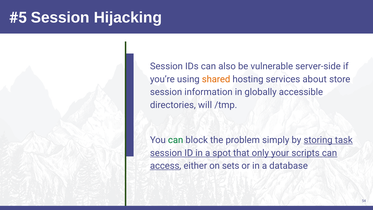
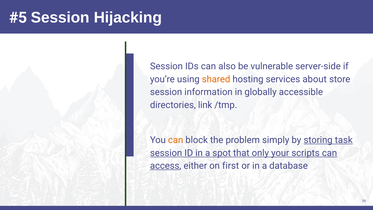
will: will -> link (205, 105)
can colour: green -> orange (176, 140)
sets: sets -> first (231, 166)
